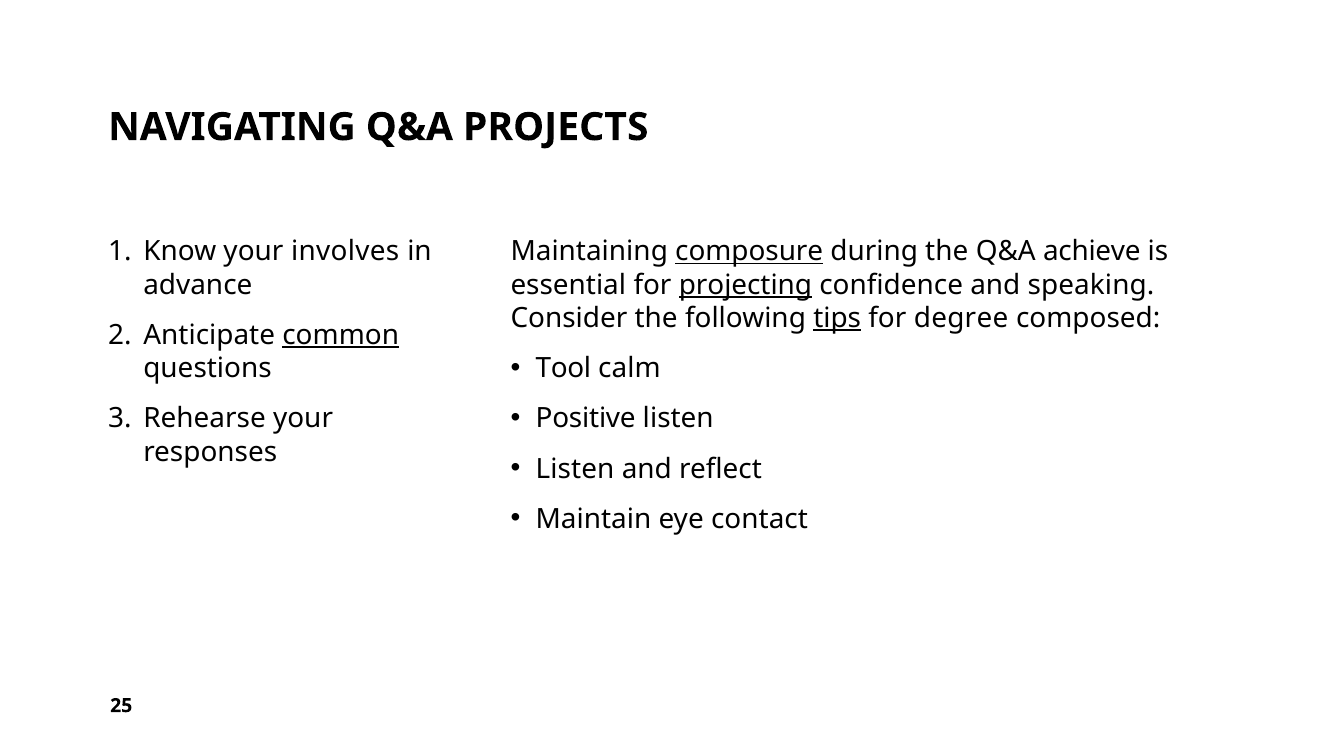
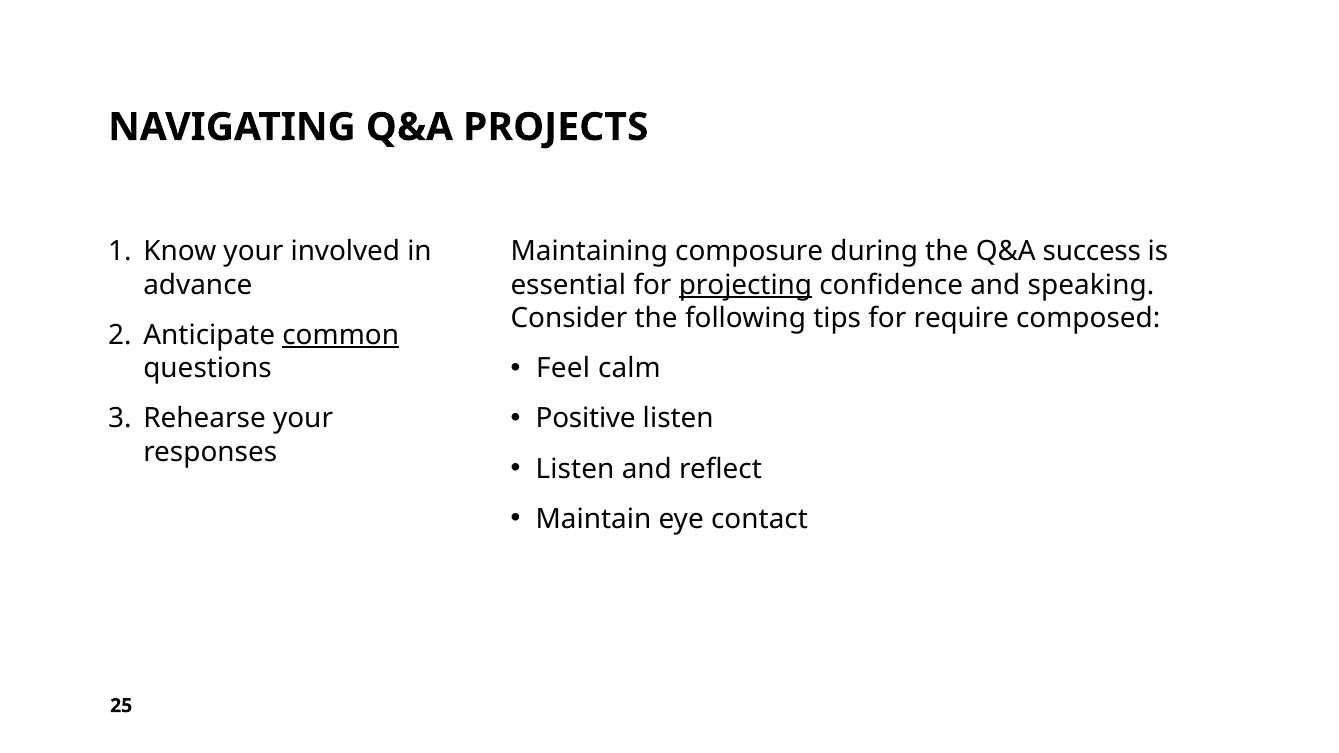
involves: involves -> involved (345, 251)
composure underline: present -> none (749, 251)
achieve: achieve -> success (1092, 251)
tips underline: present -> none (837, 318)
degree: degree -> require (961, 318)
Tool: Tool -> Feel (563, 369)
